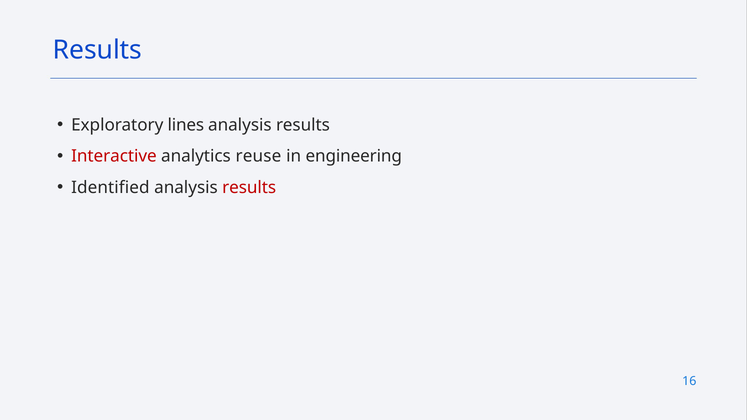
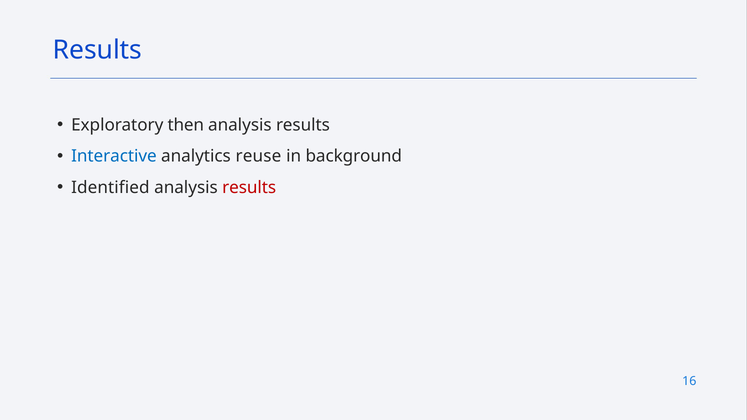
lines: lines -> then (186, 125)
Interactive colour: red -> blue (114, 156)
engineering: engineering -> background (354, 156)
